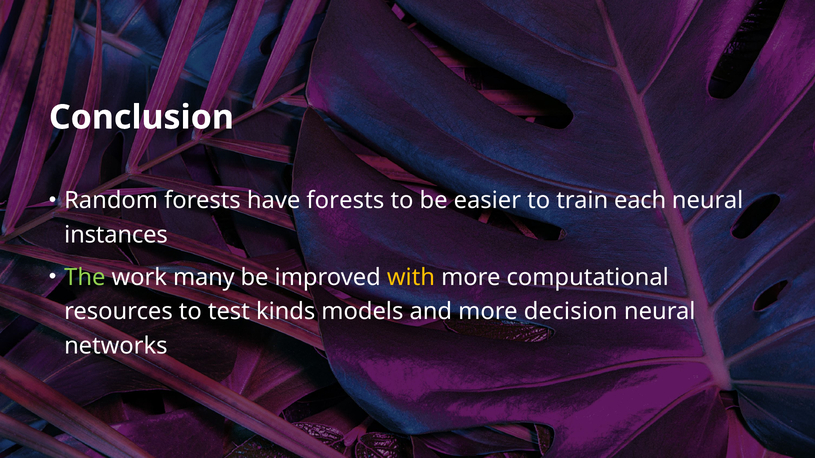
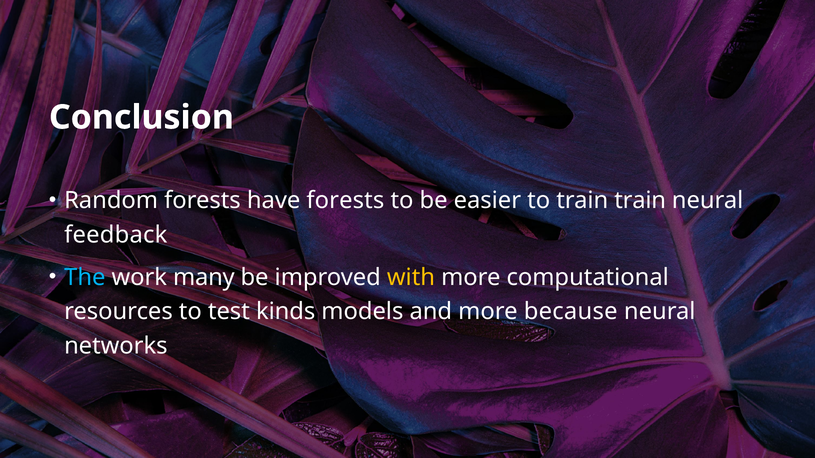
train each: each -> train (640, 201)
instances: instances -> feedback (116, 235)
The colour: light green -> light blue (85, 278)
decision: decision -> because (571, 312)
